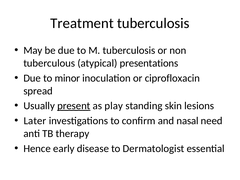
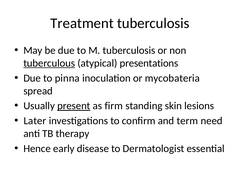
tuberculous underline: none -> present (49, 63)
minor: minor -> pinna (67, 78)
ciprofloxacin: ciprofloxacin -> mycobateria (172, 78)
play: play -> firm (114, 106)
nasal: nasal -> term (187, 121)
